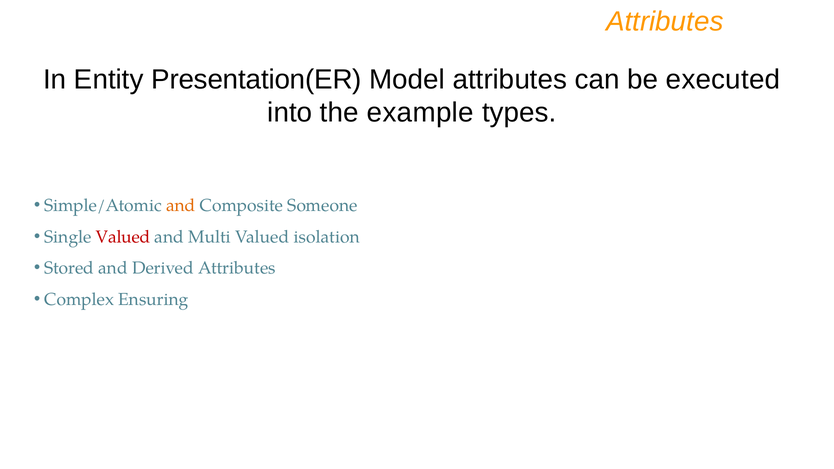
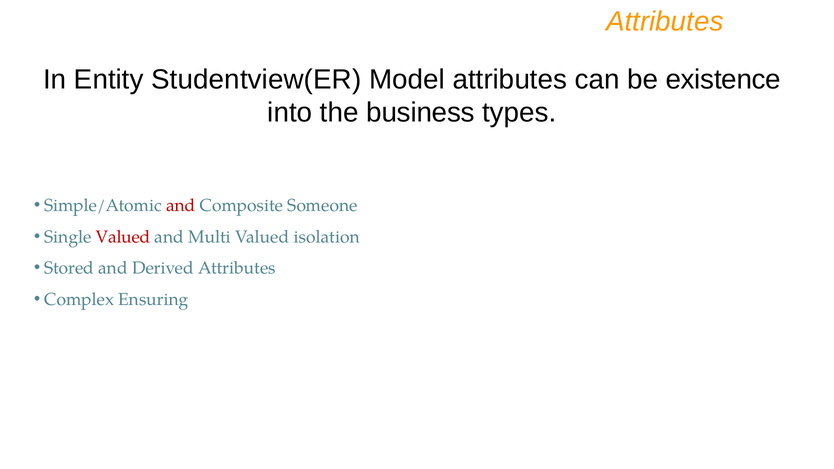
Presentation(ER: Presentation(ER -> Studentview(ER (256, 79)
executed: executed -> existence (723, 79)
example: example -> business (421, 113)
and colour: orange -> red (181, 206)
